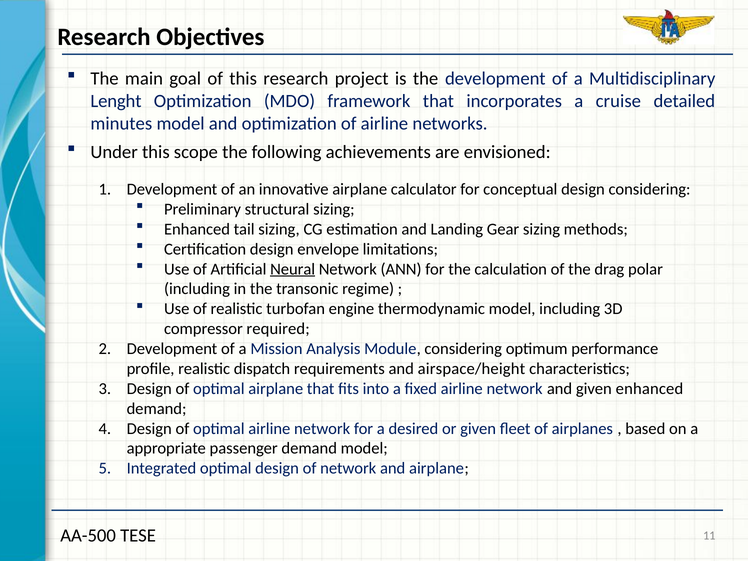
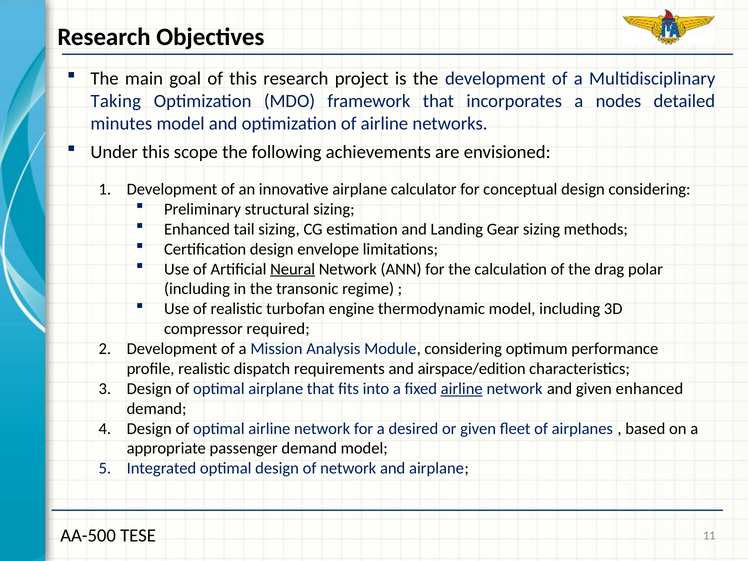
Lenght: Lenght -> Taking (116, 101)
cruise: cruise -> nodes (618, 101)
airspace/height: airspace/height -> airspace/edition (472, 369)
airline underline: none -> present (462, 389)
